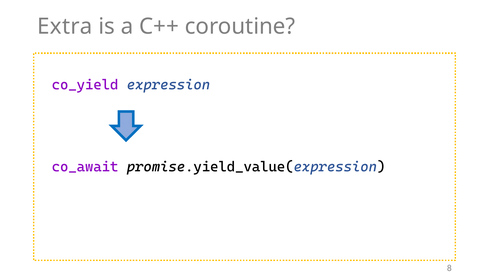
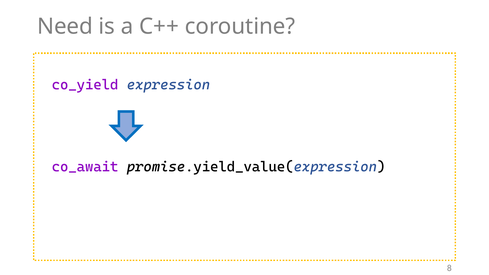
Extra: Extra -> Need (65, 26)
